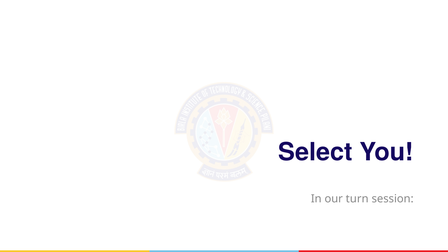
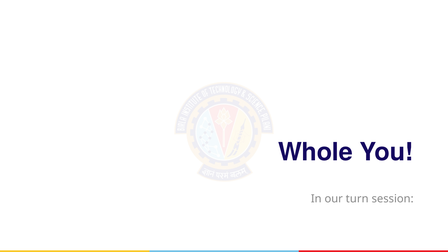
Select: Select -> Whole (315, 152)
